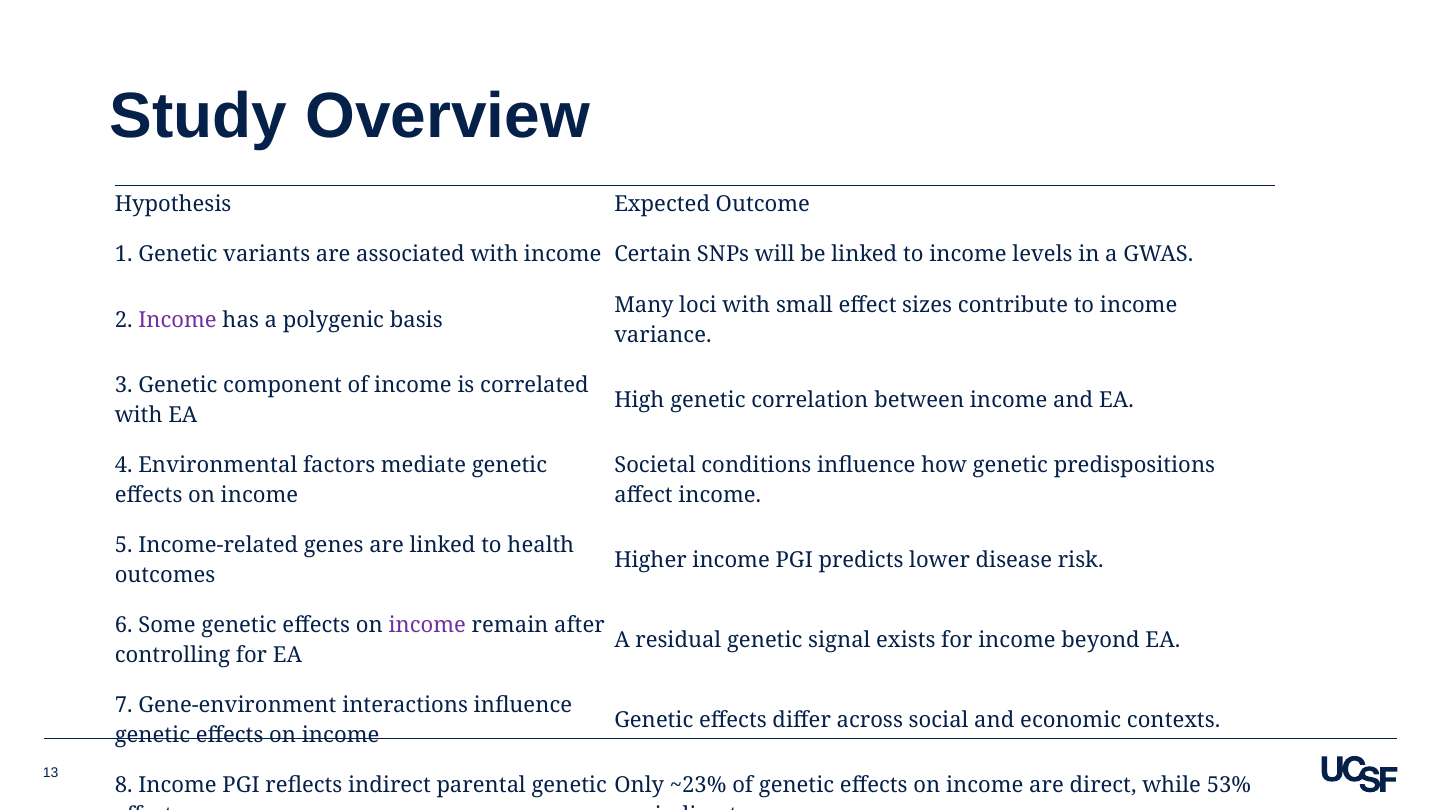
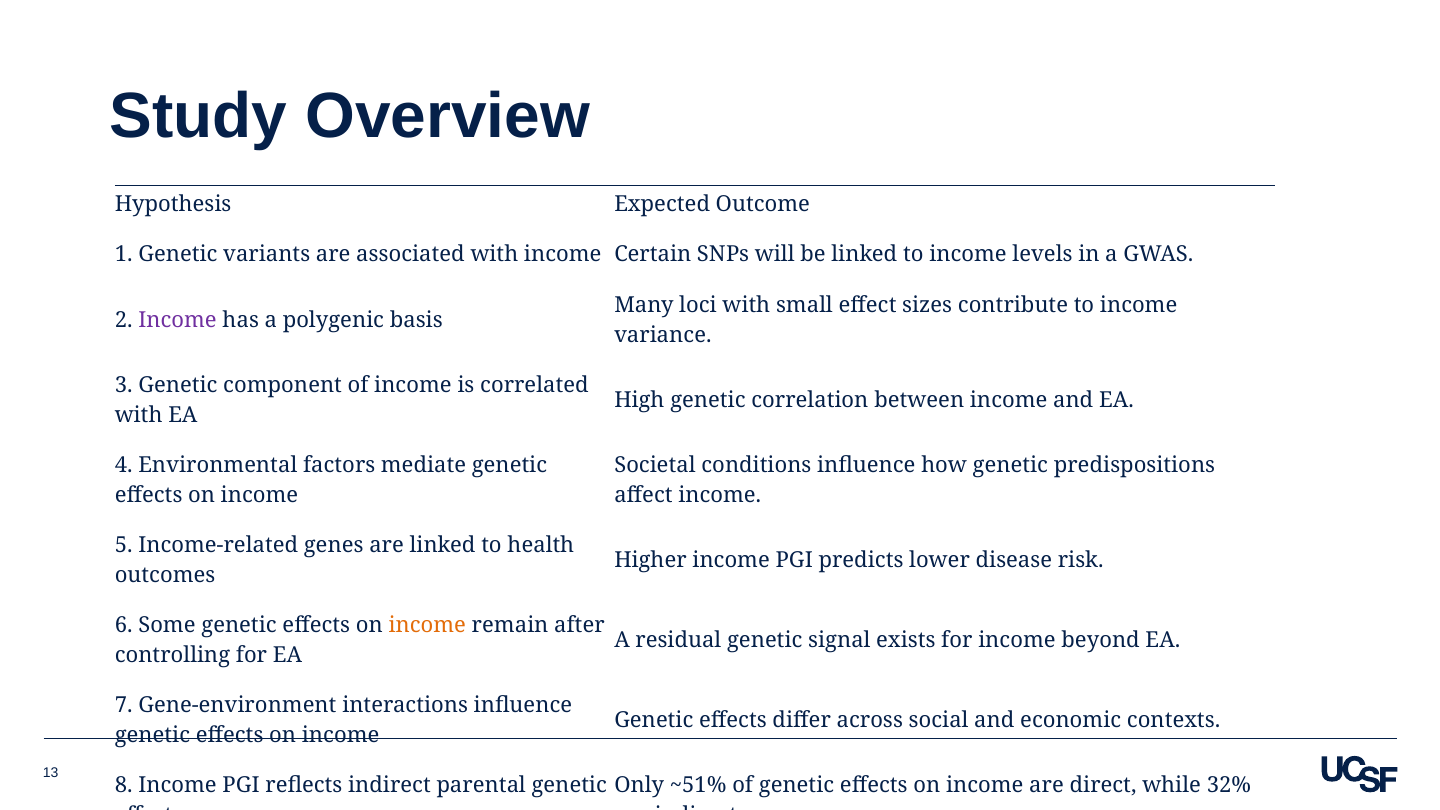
income colour: purple -> orange (427, 625)
~23%: ~23% -> ~51% (698, 786)
53%: 53% -> 32% (1229, 786)
